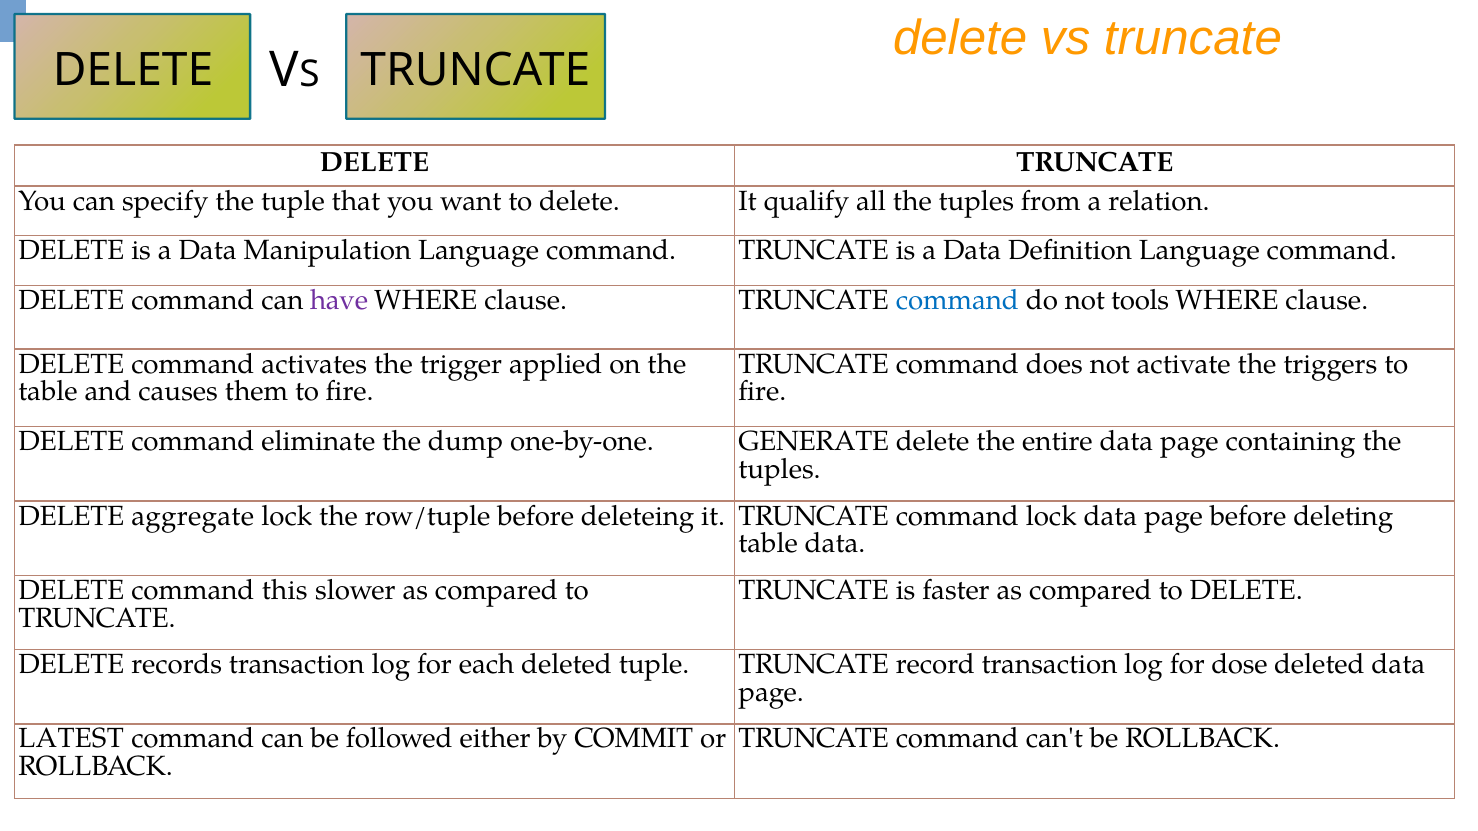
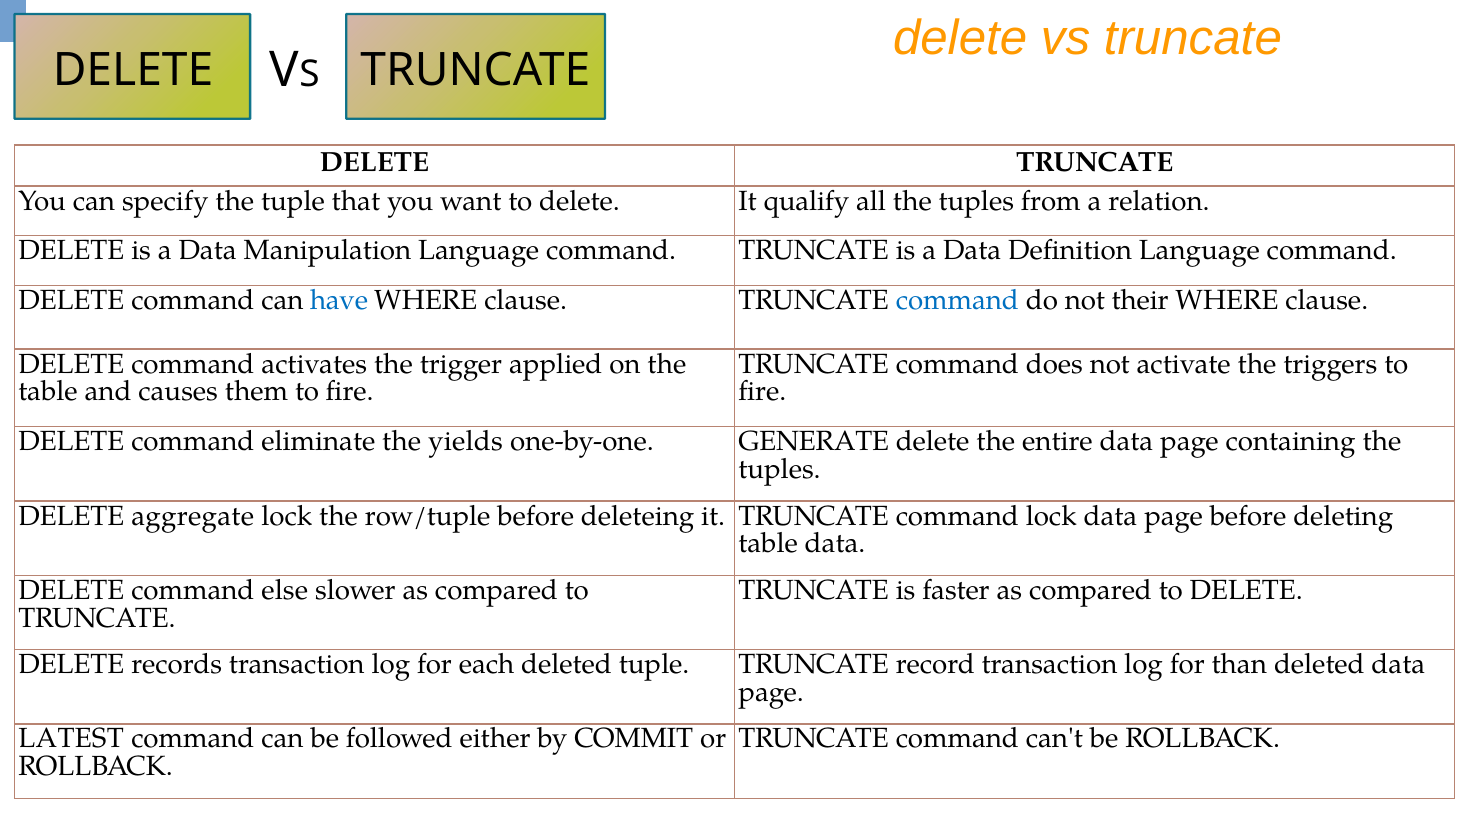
have colour: purple -> blue (339, 300)
tools: tools -> their (1140, 300)
dump: dump -> yields (466, 442)
this: this -> else (285, 590)
dose: dose -> than (1239, 665)
